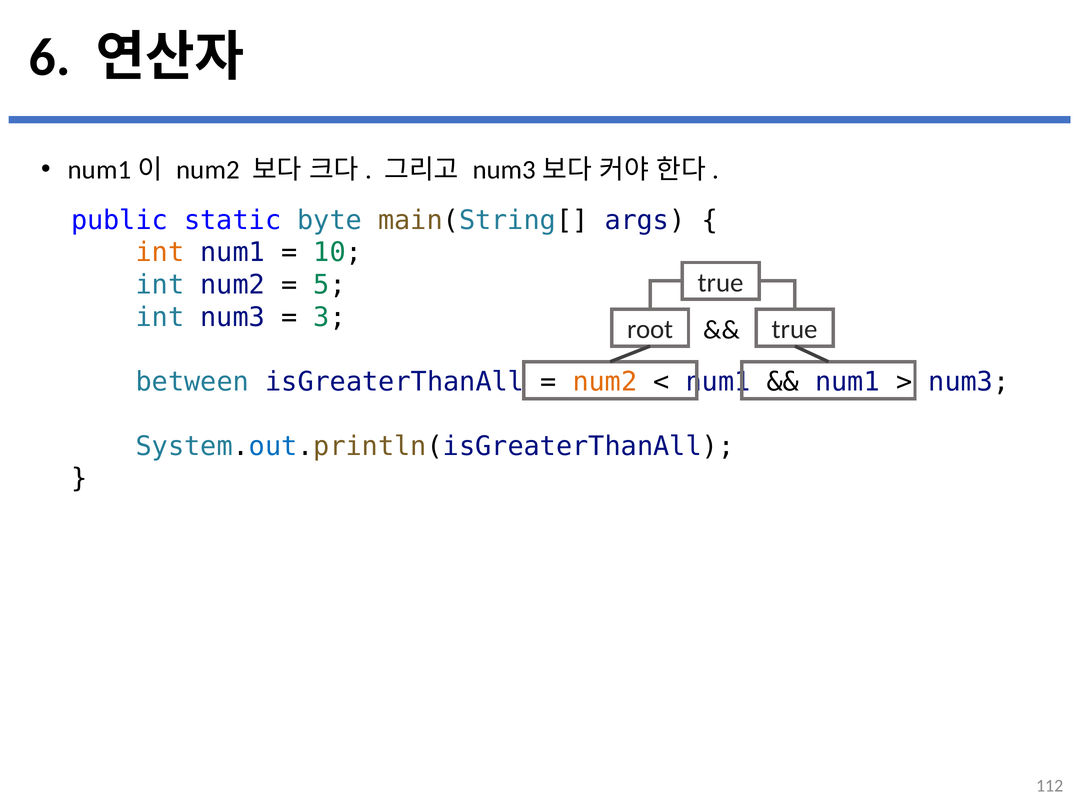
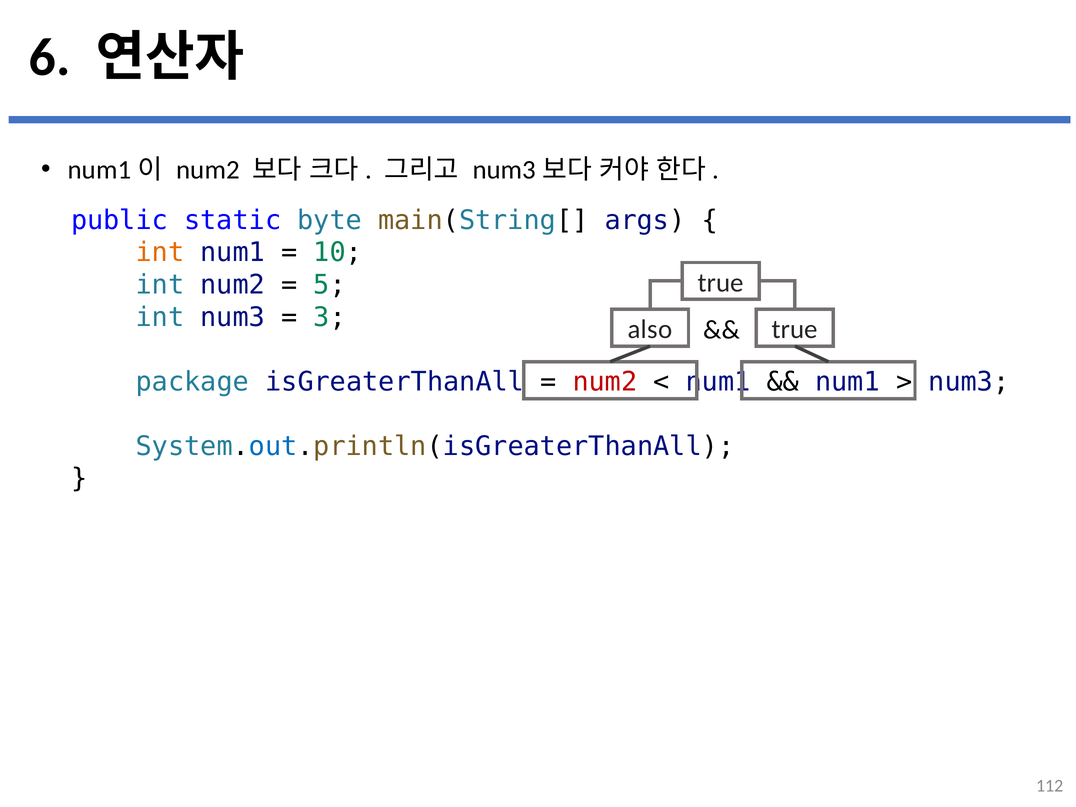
root: root -> also (650, 330)
between: between -> package (192, 382)
num2 colour: orange -> red (605, 382)
